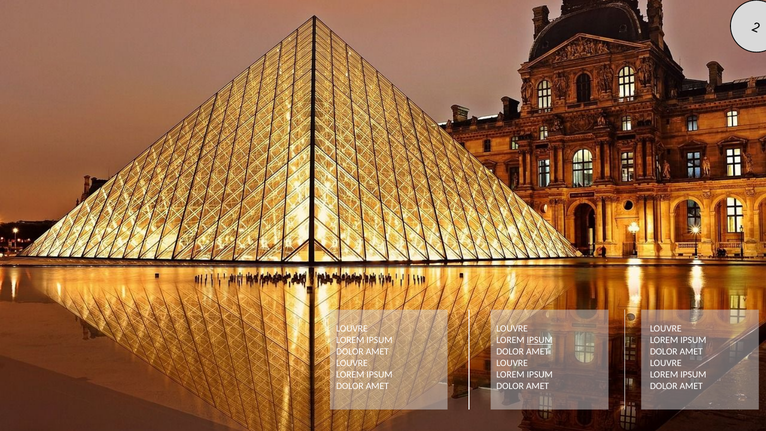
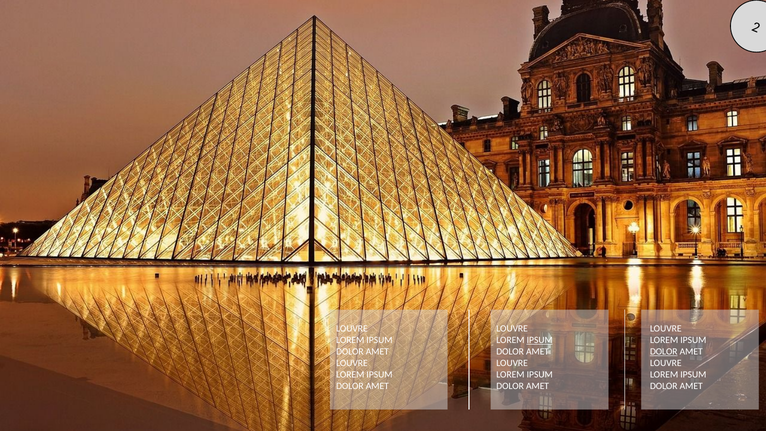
DOLOR underline: none -> present (664, 352)
